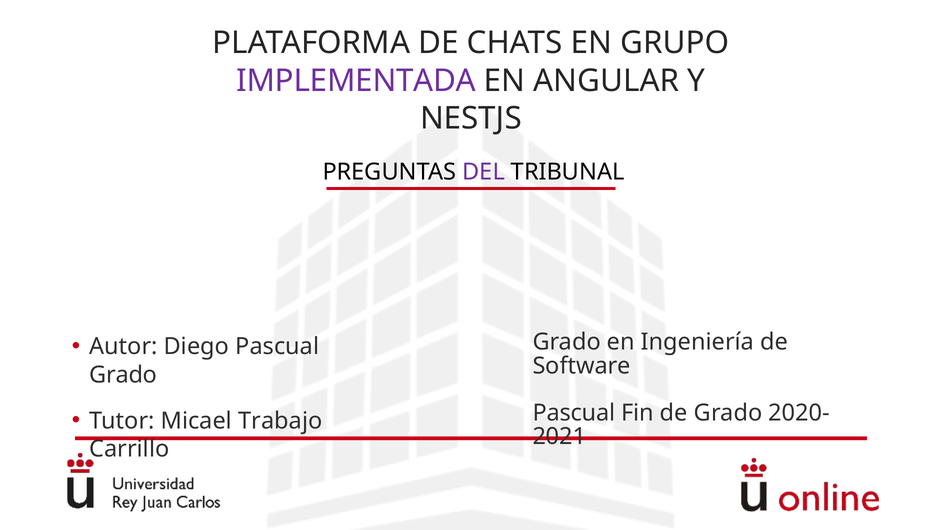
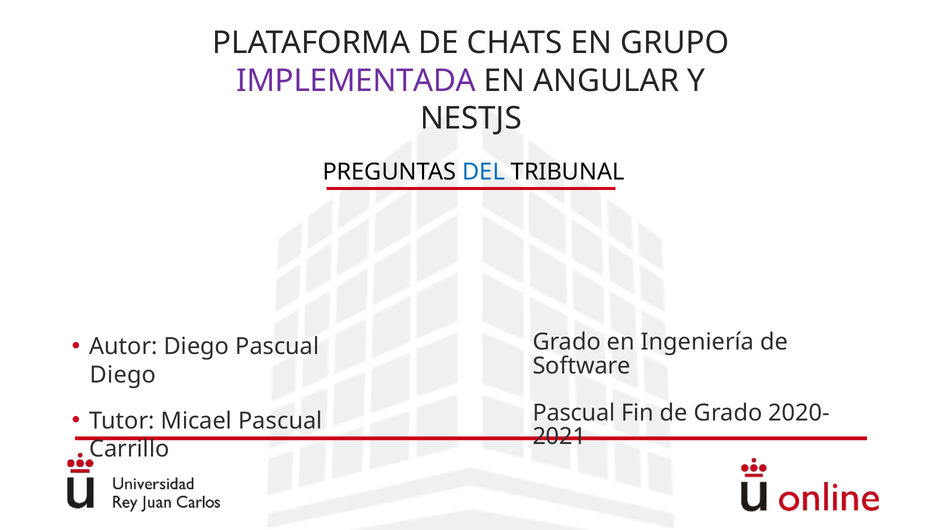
DEL colour: purple -> blue (484, 172)
Grado: Grado -> Diego (123, 375)
Micael Trabajo: Trabajo -> Pascual (280, 421)
